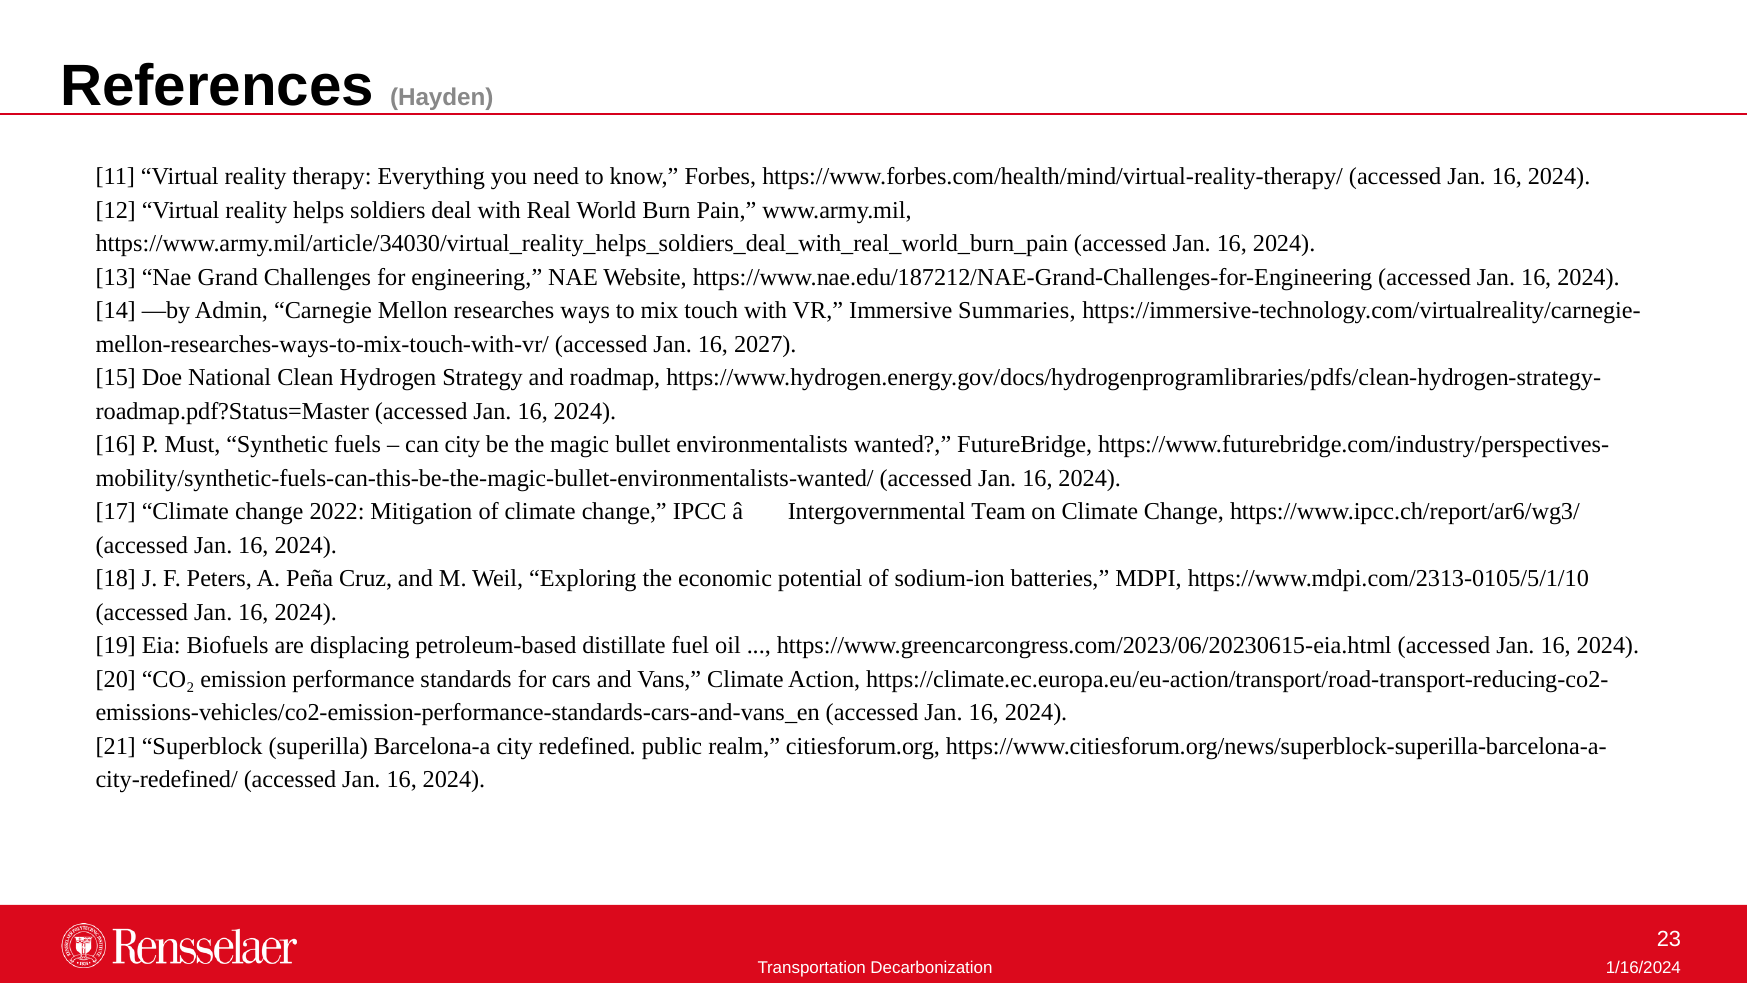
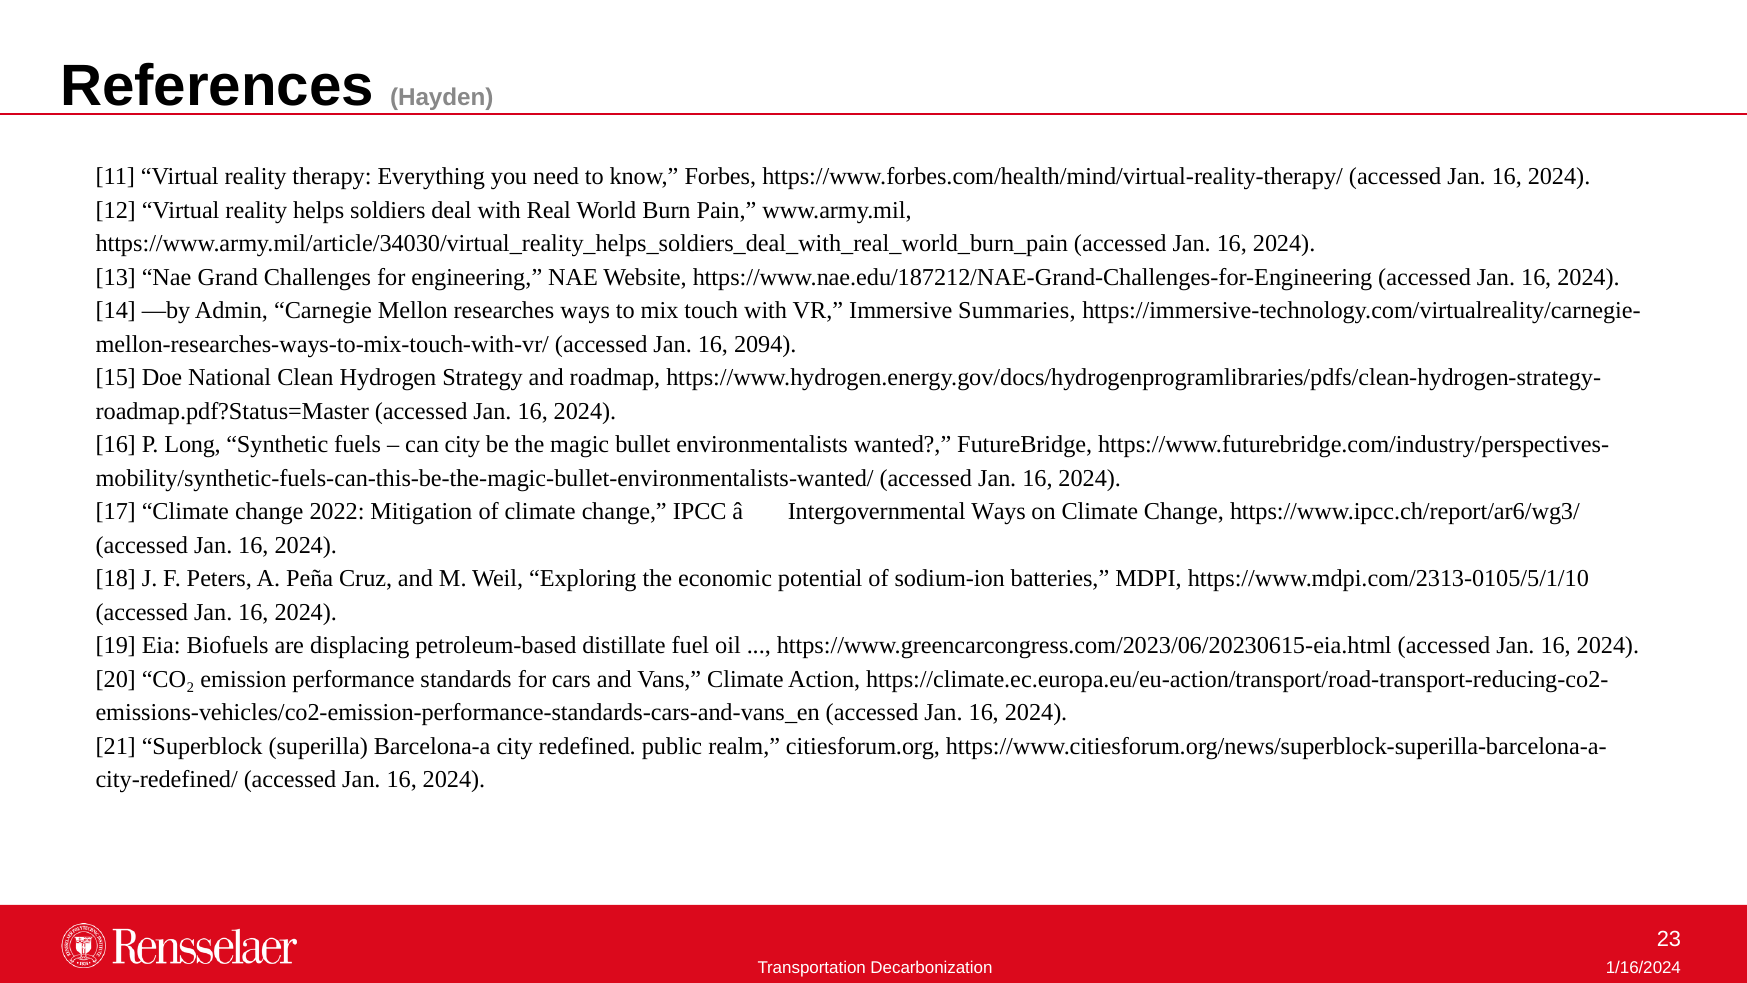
2027: 2027 -> 2094 (765, 344)
Must: Must -> Long (193, 445)
Intergovernmental Team: Team -> Ways (999, 512)
